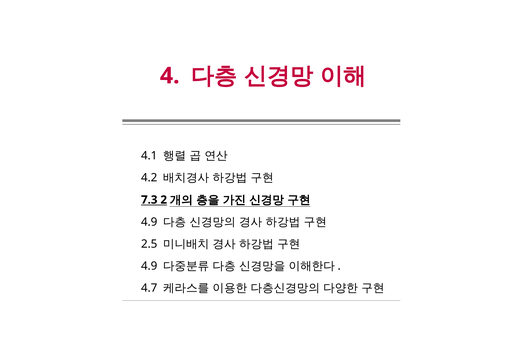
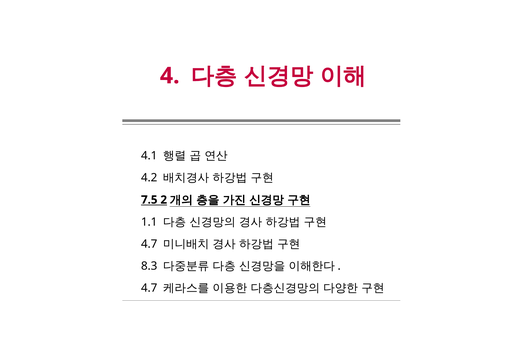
7.3: 7.3 -> 7.5 (149, 200)
4.9: 4.9 -> 1.1 (149, 222)
2.5: 2.5 -> 4.7 (149, 244)
4.9: 4.9 -> 8.3 (149, 266)
